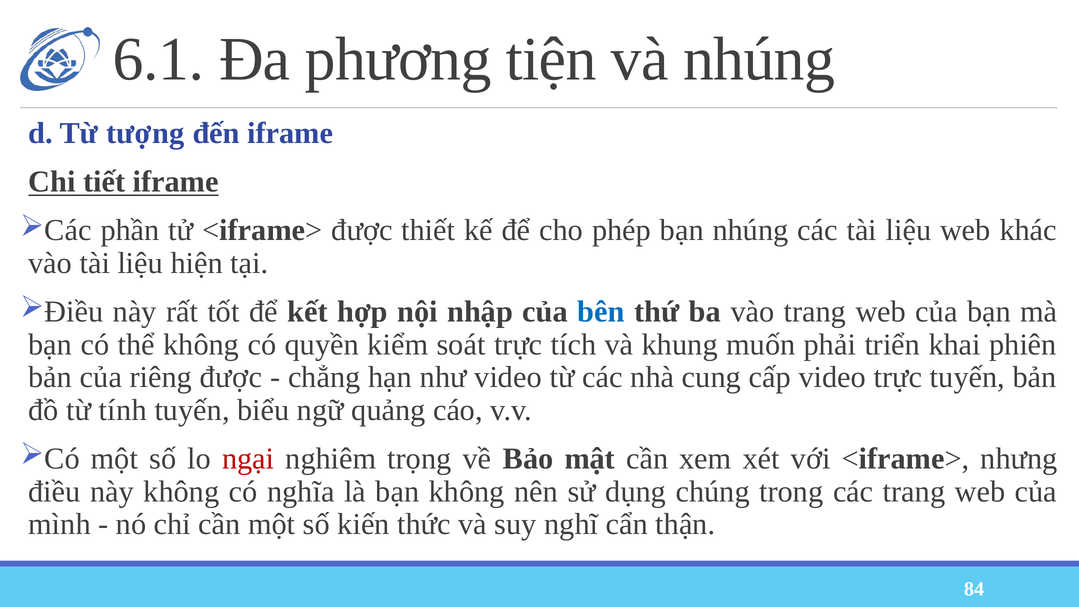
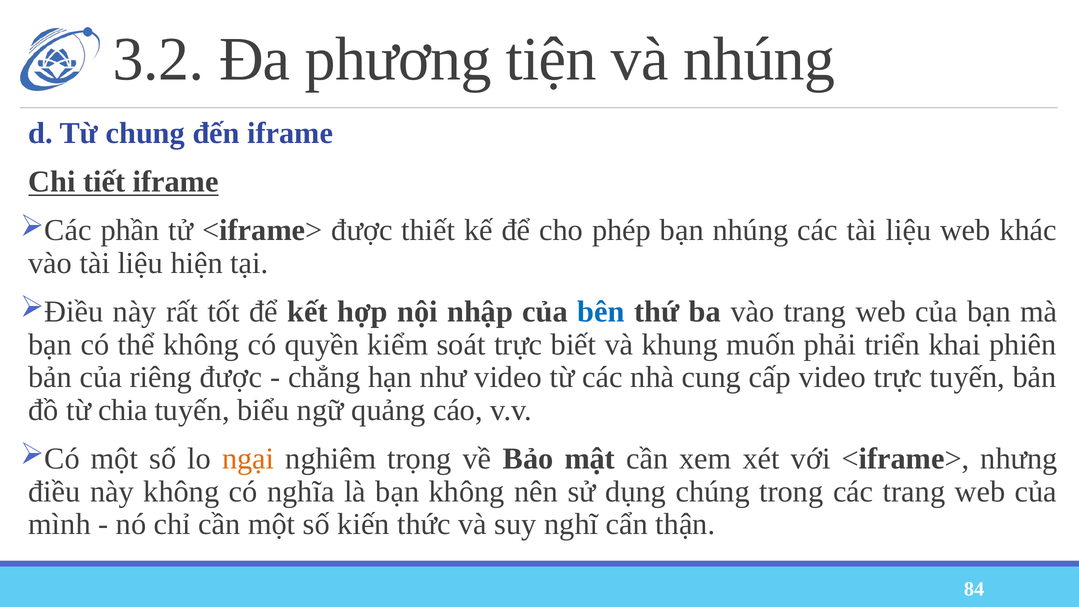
6.1: 6.1 -> 3.2 (158, 59)
tượng: tượng -> chung (145, 133)
tích: tích -> biết (574, 345)
tính: tính -> chia (123, 410)
ngại colour: red -> orange (248, 459)
